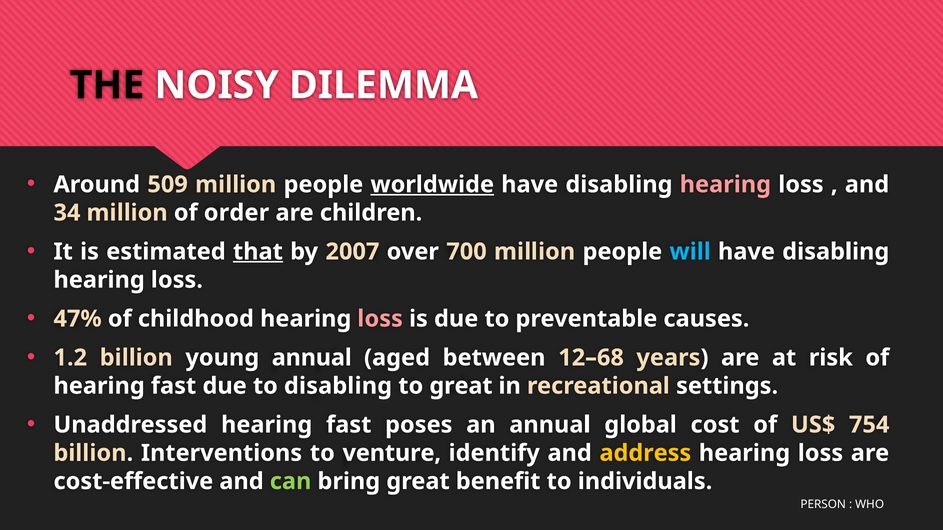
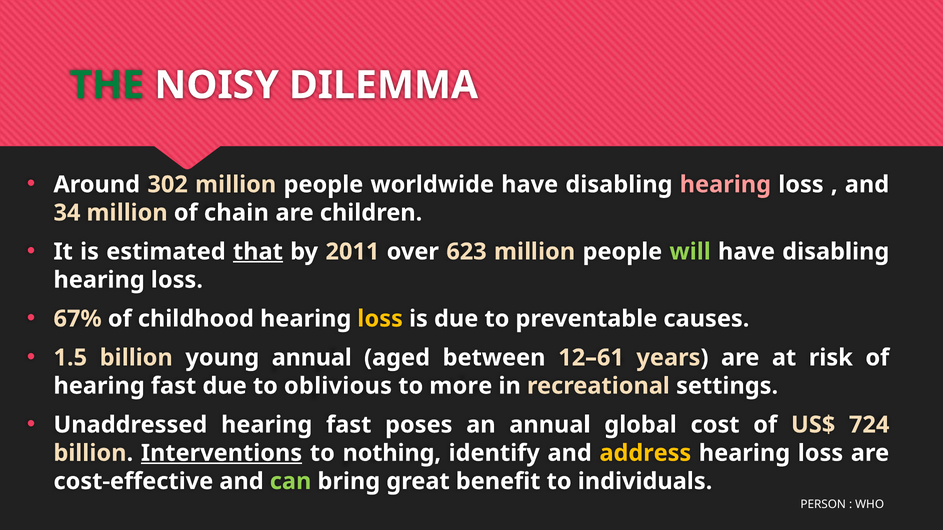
THE colour: black -> green (107, 85)
509: 509 -> 302 (168, 185)
worldwide underline: present -> none (432, 185)
order: order -> chain (236, 213)
2007: 2007 -> 2011 (352, 252)
700: 700 -> 623 (467, 252)
will colour: light blue -> light green (690, 252)
47%: 47% -> 67% (78, 319)
loss colour: pink -> yellow (380, 319)
1.2: 1.2 -> 1.5 (70, 358)
12–68: 12–68 -> 12–61 (591, 358)
to disabling: disabling -> oblivious (338, 386)
to great: great -> more (461, 386)
754: 754 -> 724 (869, 425)
Interventions underline: none -> present (221, 453)
venture: venture -> nothing (392, 453)
